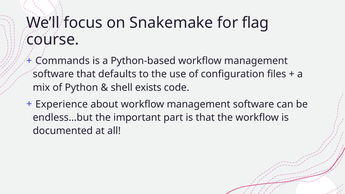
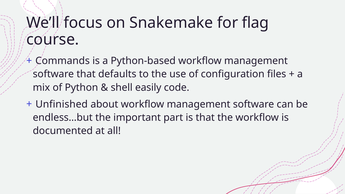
exists: exists -> easily (148, 87)
Experience: Experience -> Unfinished (62, 104)
